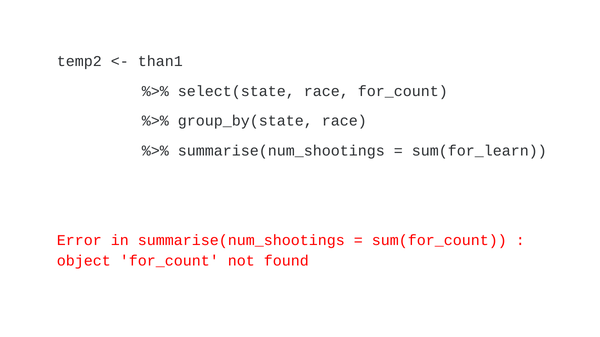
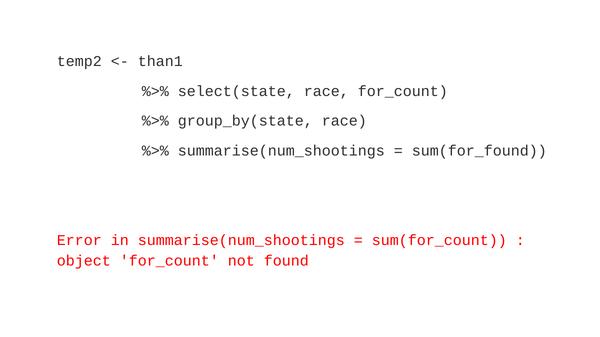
sum(for_learn: sum(for_learn -> sum(for_found (479, 151)
